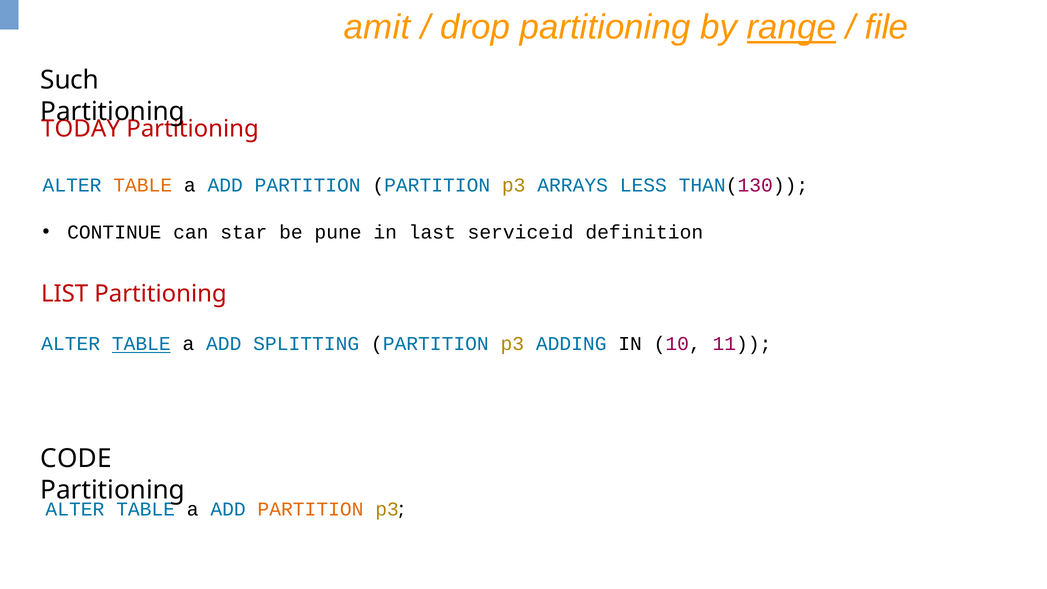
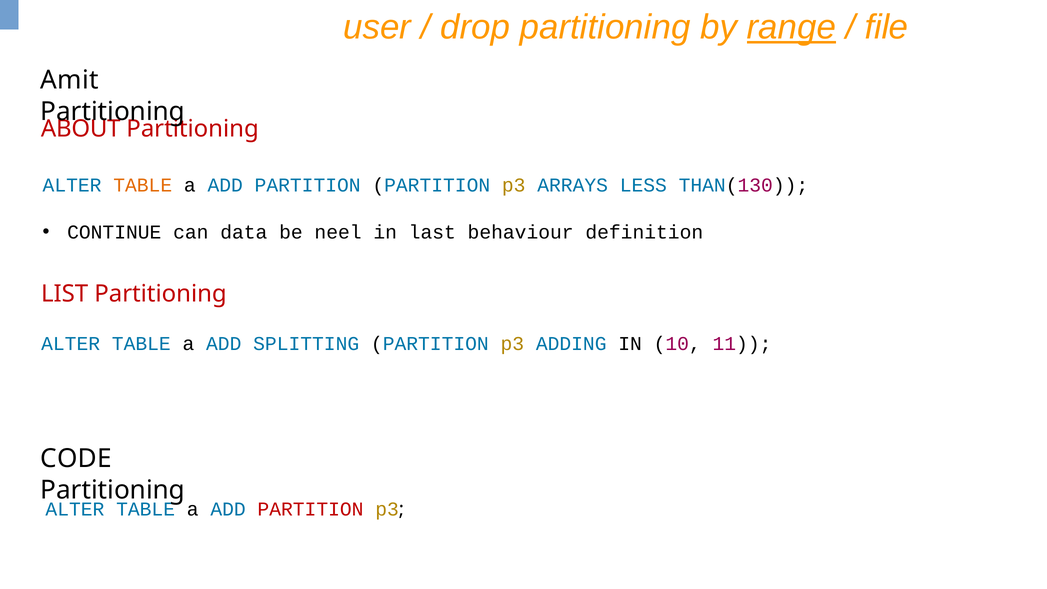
amit: amit -> user (377, 27)
Such: Such -> Amit (69, 80)
TODAY: TODAY -> ABOUT (81, 129)
star: star -> data (244, 232)
pune: pune -> neel (338, 232)
serviceid: serviceid -> behaviour (521, 232)
TABLE underline: present -> none (141, 344)
PARTITION colour: orange -> red (310, 509)
